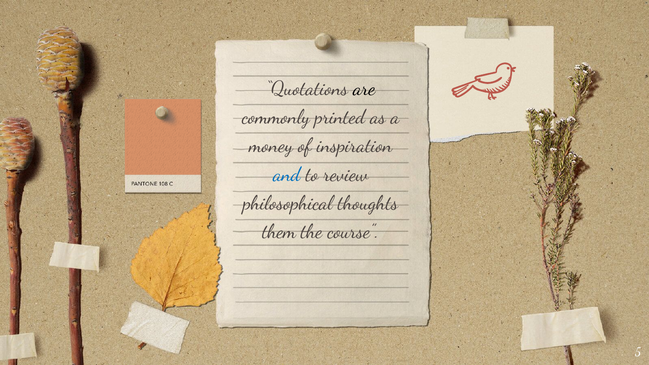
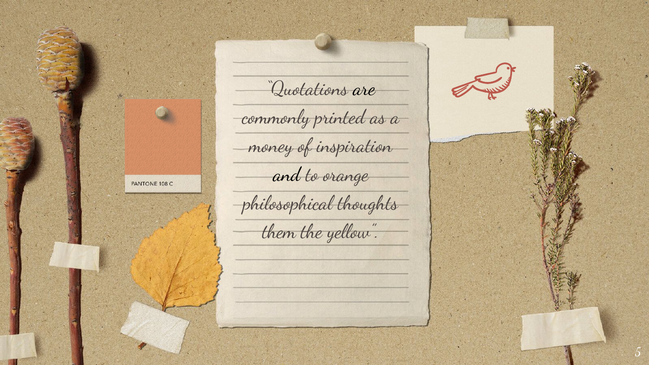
and colour: blue -> black (287, 174)
review: review -> orange (346, 174)
course: course -> yellow (353, 231)
